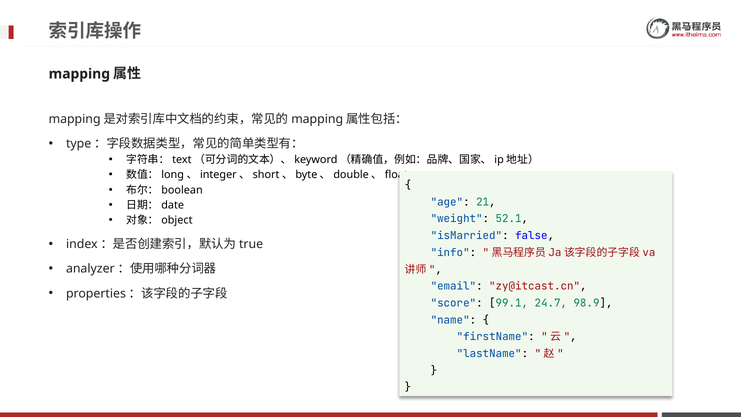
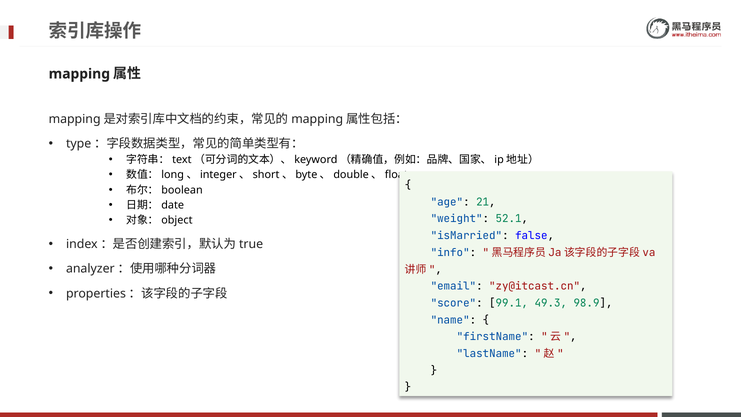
24.7: 24.7 -> 49.3 (551, 303)
